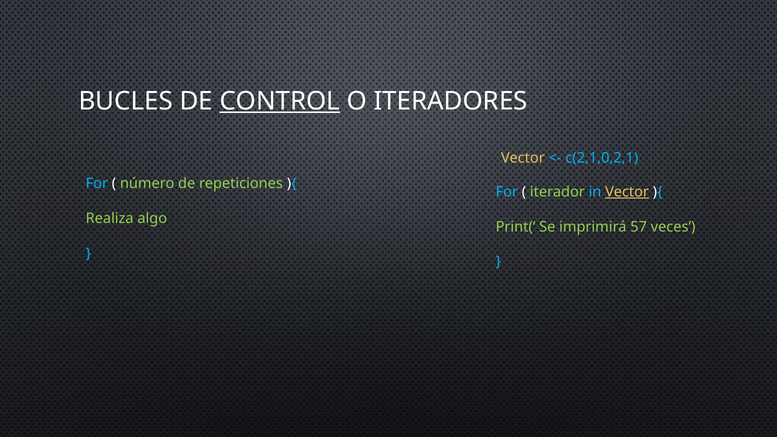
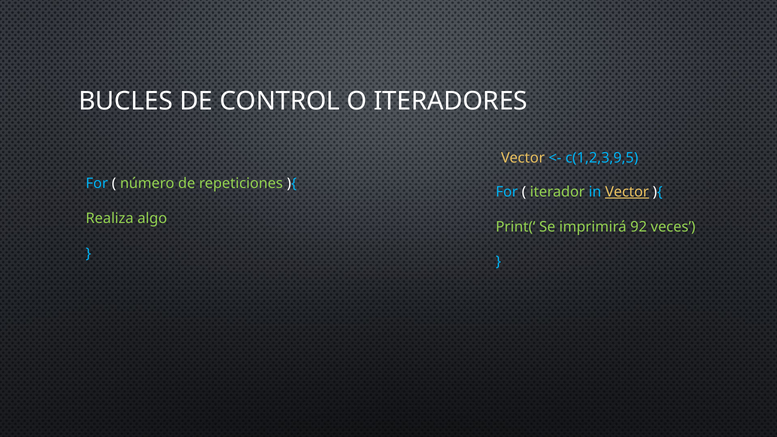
CONTROL underline: present -> none (280, 101)
c(2,1,0,2,1: c(2,1,0,2,1 -> c(1,2,3,9,5 (602, 158)
57: 57 -> 92 (639, 227)
